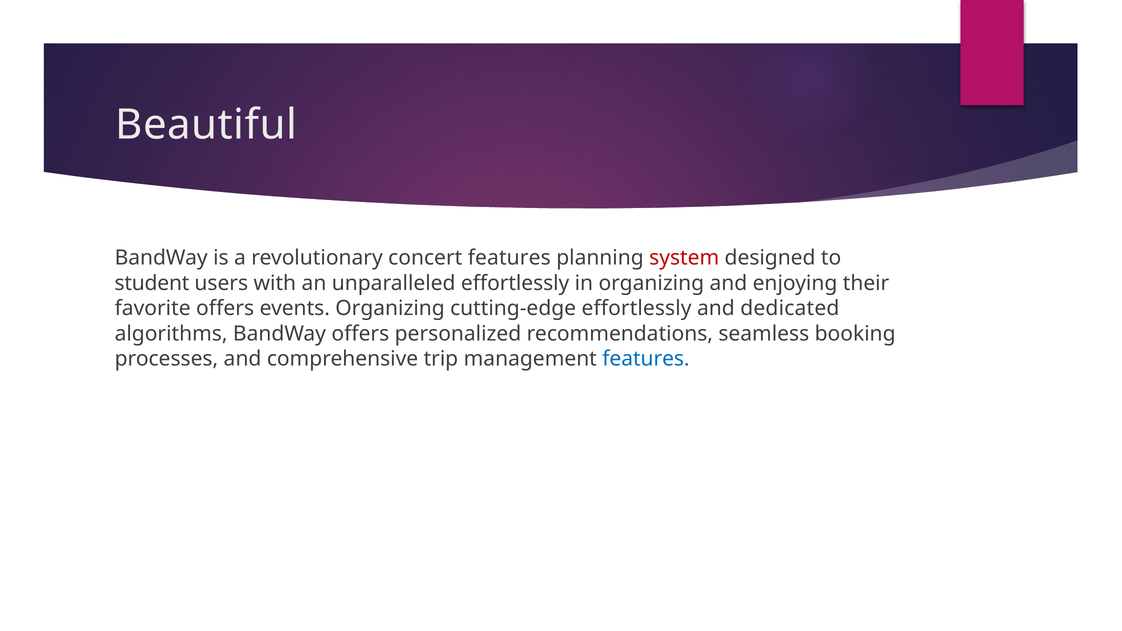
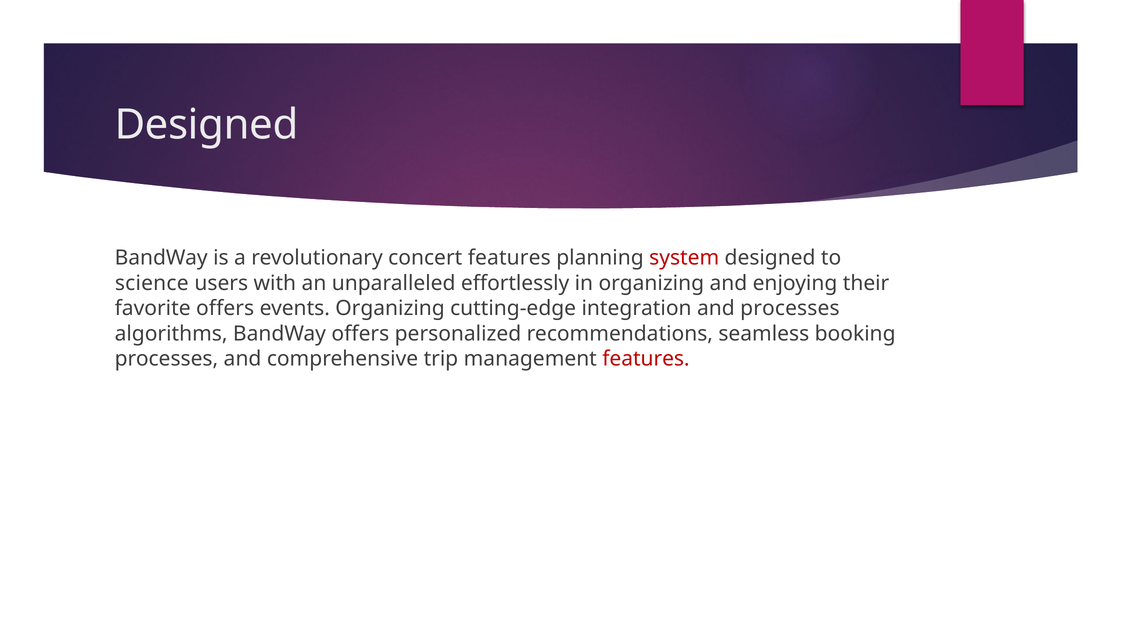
Beautiful: Beautiful -> Designed (207, 125)
student: student -> science (152, 283)
cutting-edge effortlessly: effortlessly -> integration (637, 308)
and dedicated: dedicated -> processes (790, 308)
features colour: blue -> red (646, 359)
